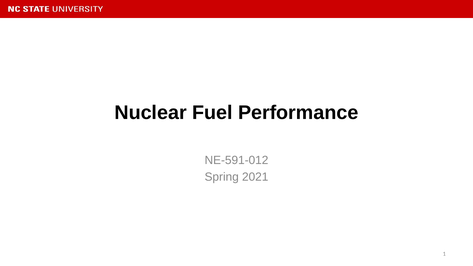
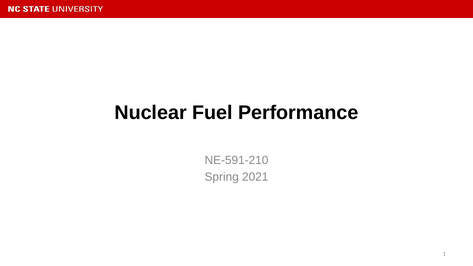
NE-591-012: NE-591-012 -> NE-591-210 (236, 160)
